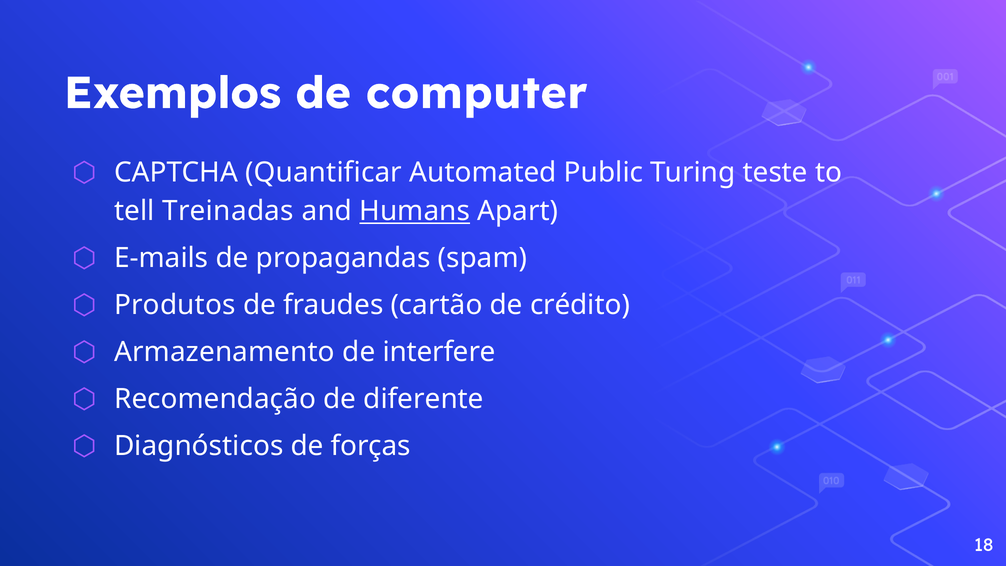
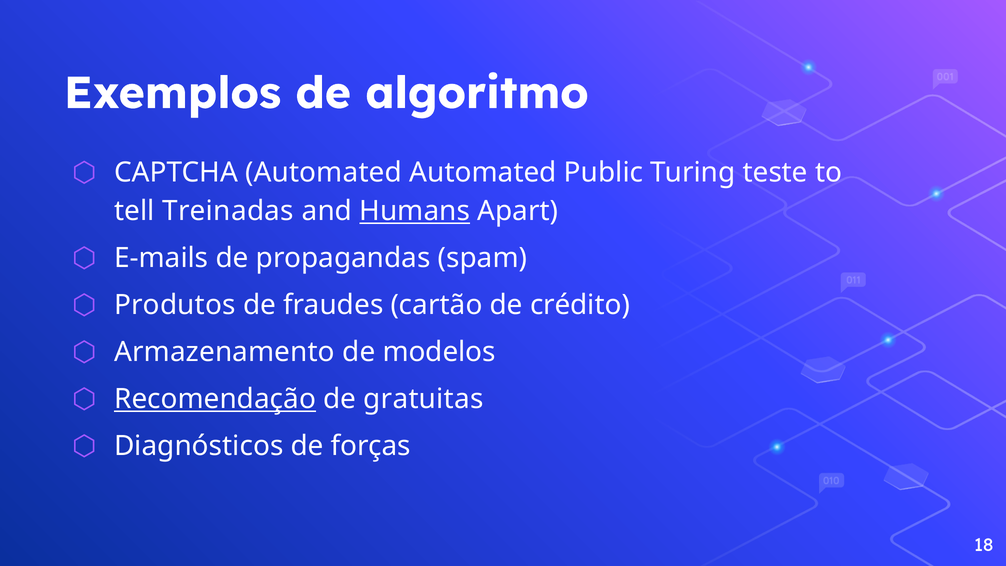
computer: computer -> algoritmo (477, 93)
CAPTCHA Quantificar: Quantificar -> Automated (324, 173)
interfere: interfere -> modelos (439, 352)
Recomendação underline: none -> present (215, 399)
diferente: diferente -> gratuitas (423, 399)
